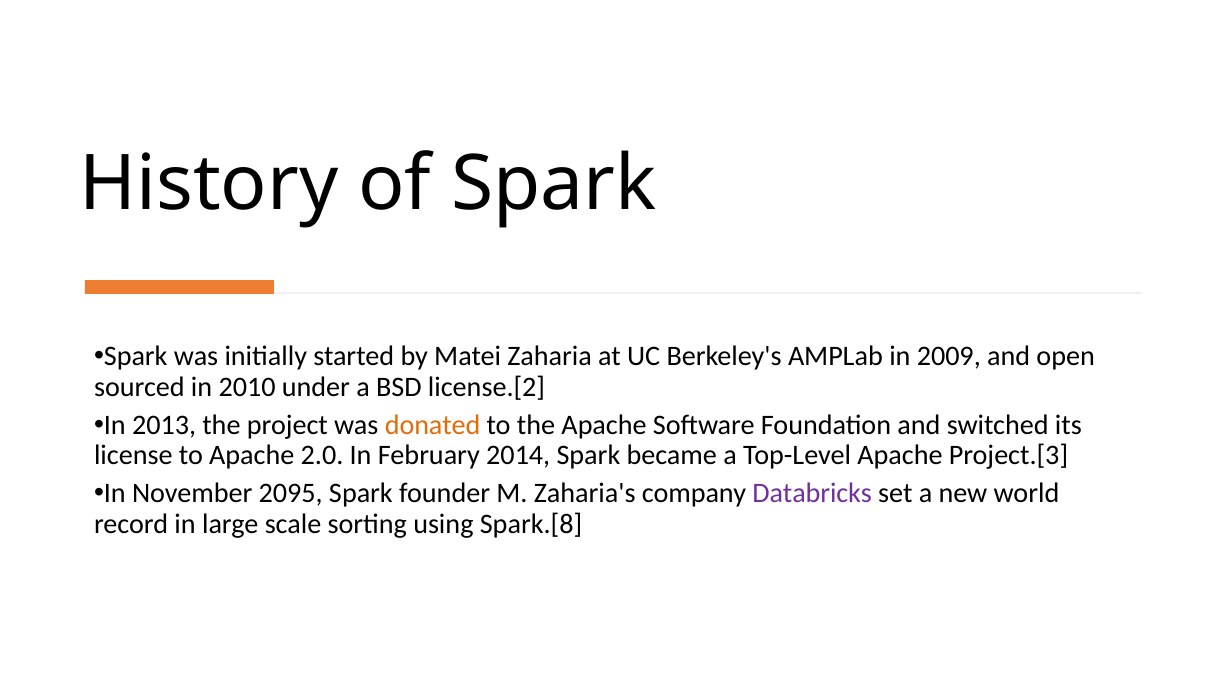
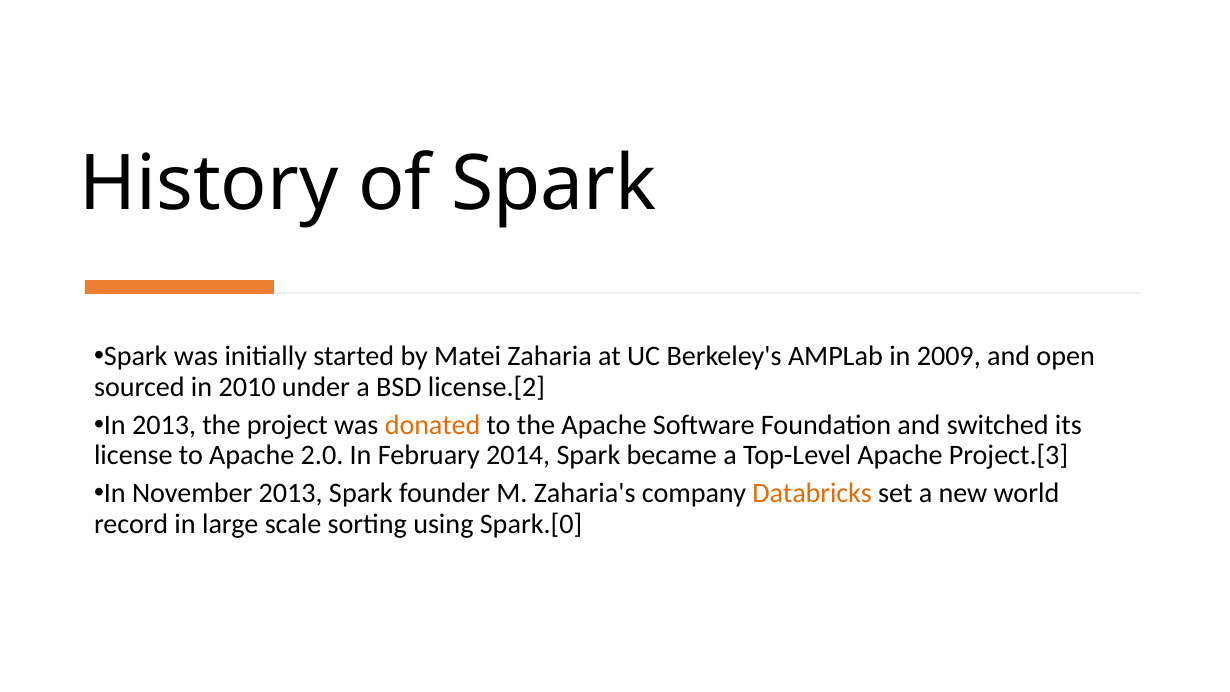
November 2095: 2095 -> 2013 (291, 493)
Databricks colour: purple -> orange (812, 493)
Spark.[8: Spark.[8 -> Spark.[0 (531, 524)
